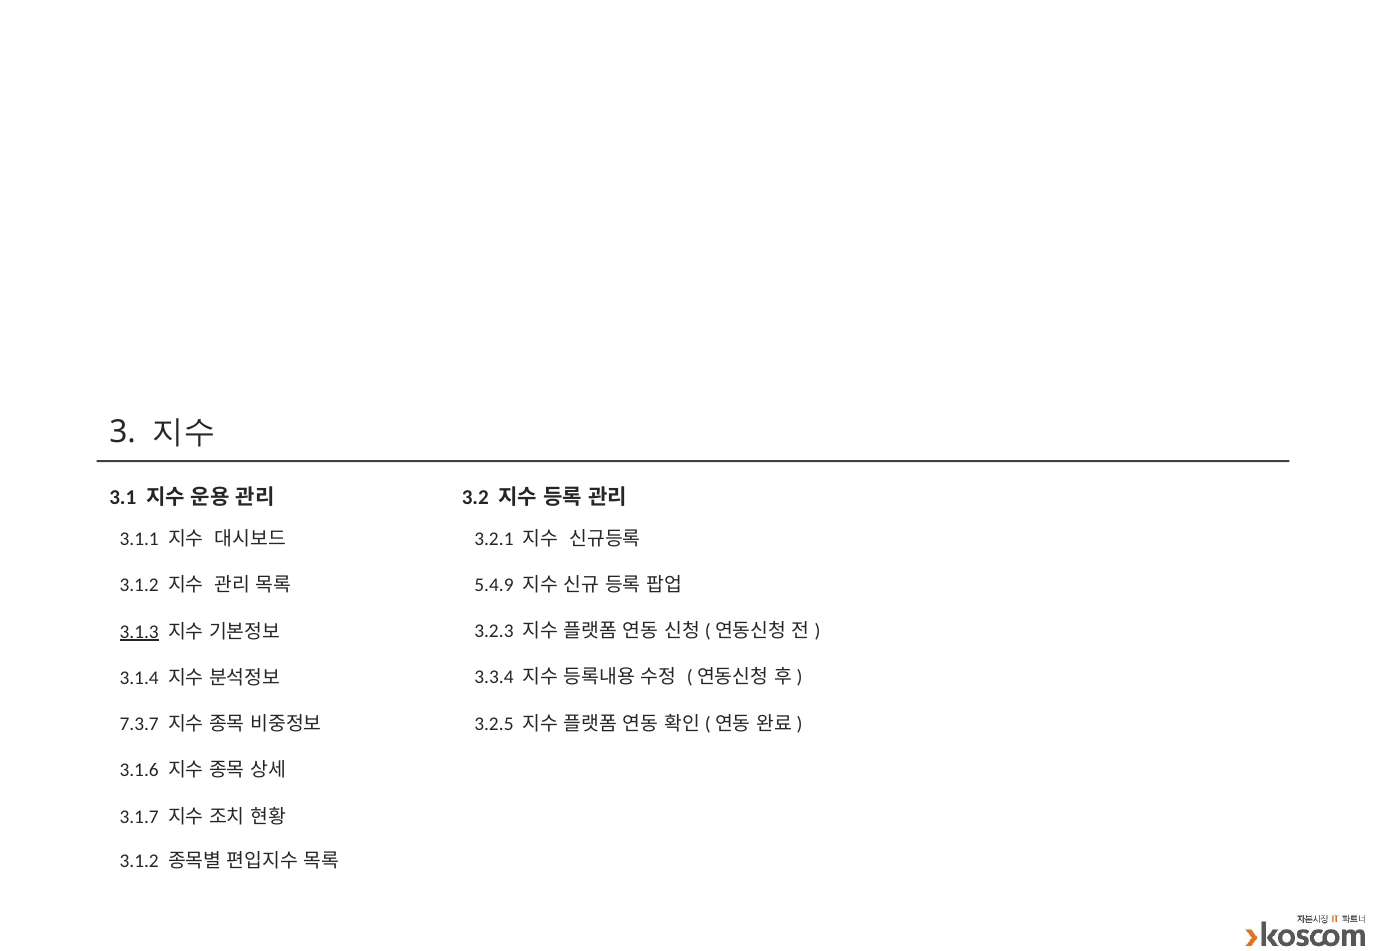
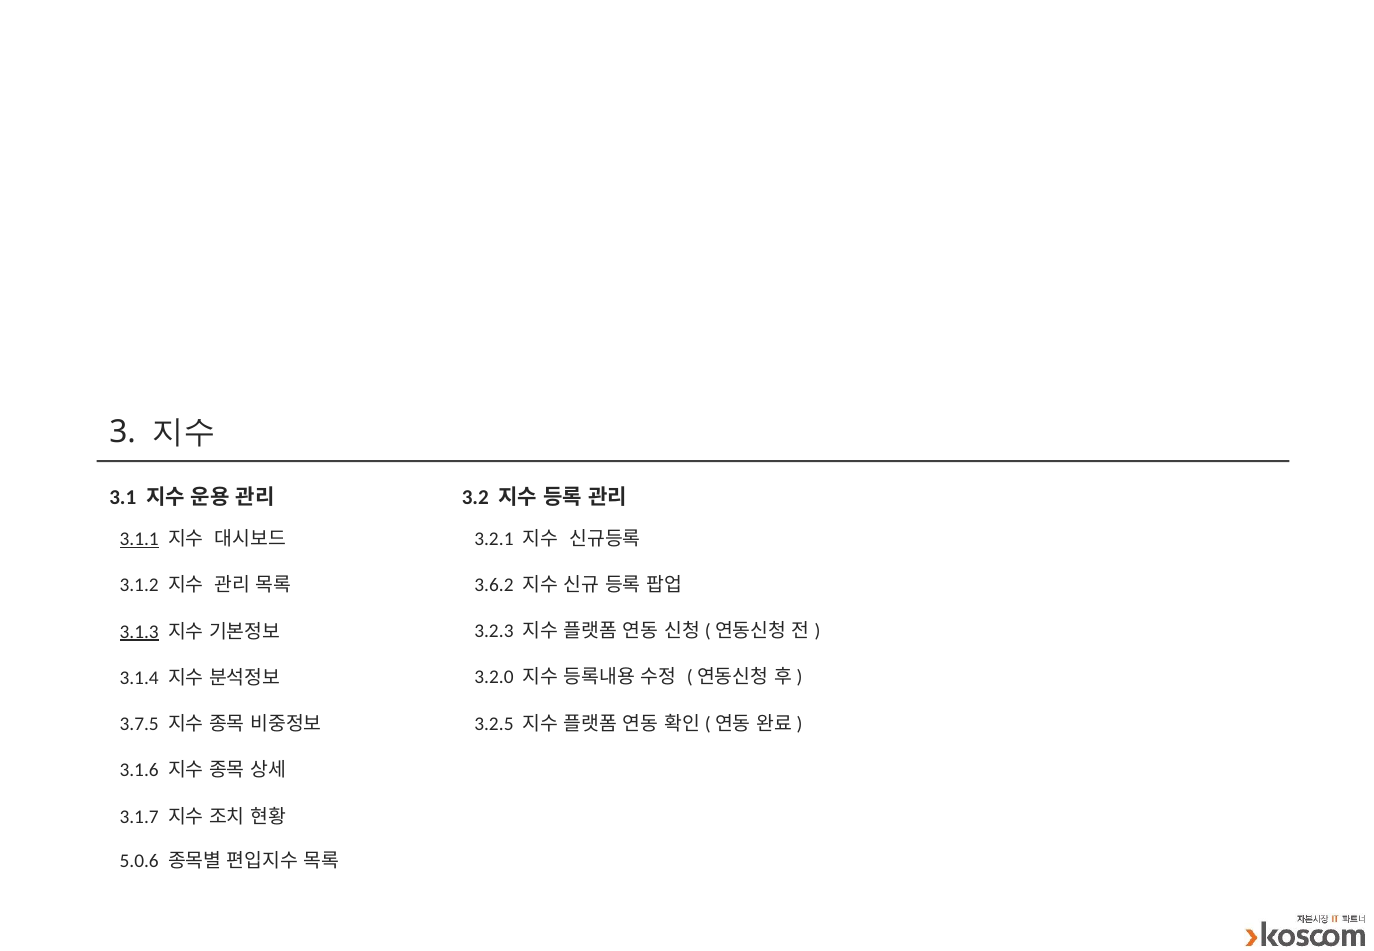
3.1.1 underline: none -> present (139, 539)
5.4.9: 5.4.9 -> 3.6.2 (494, 585)
3.3.4: 3.3.4 -> 3.2.0 (494, 678)
7.3.7: 7.3.7 -> 3.7.5 (139, 724)
3.1.2: 3.1.2 -> 5.0.6 (139, 862)
